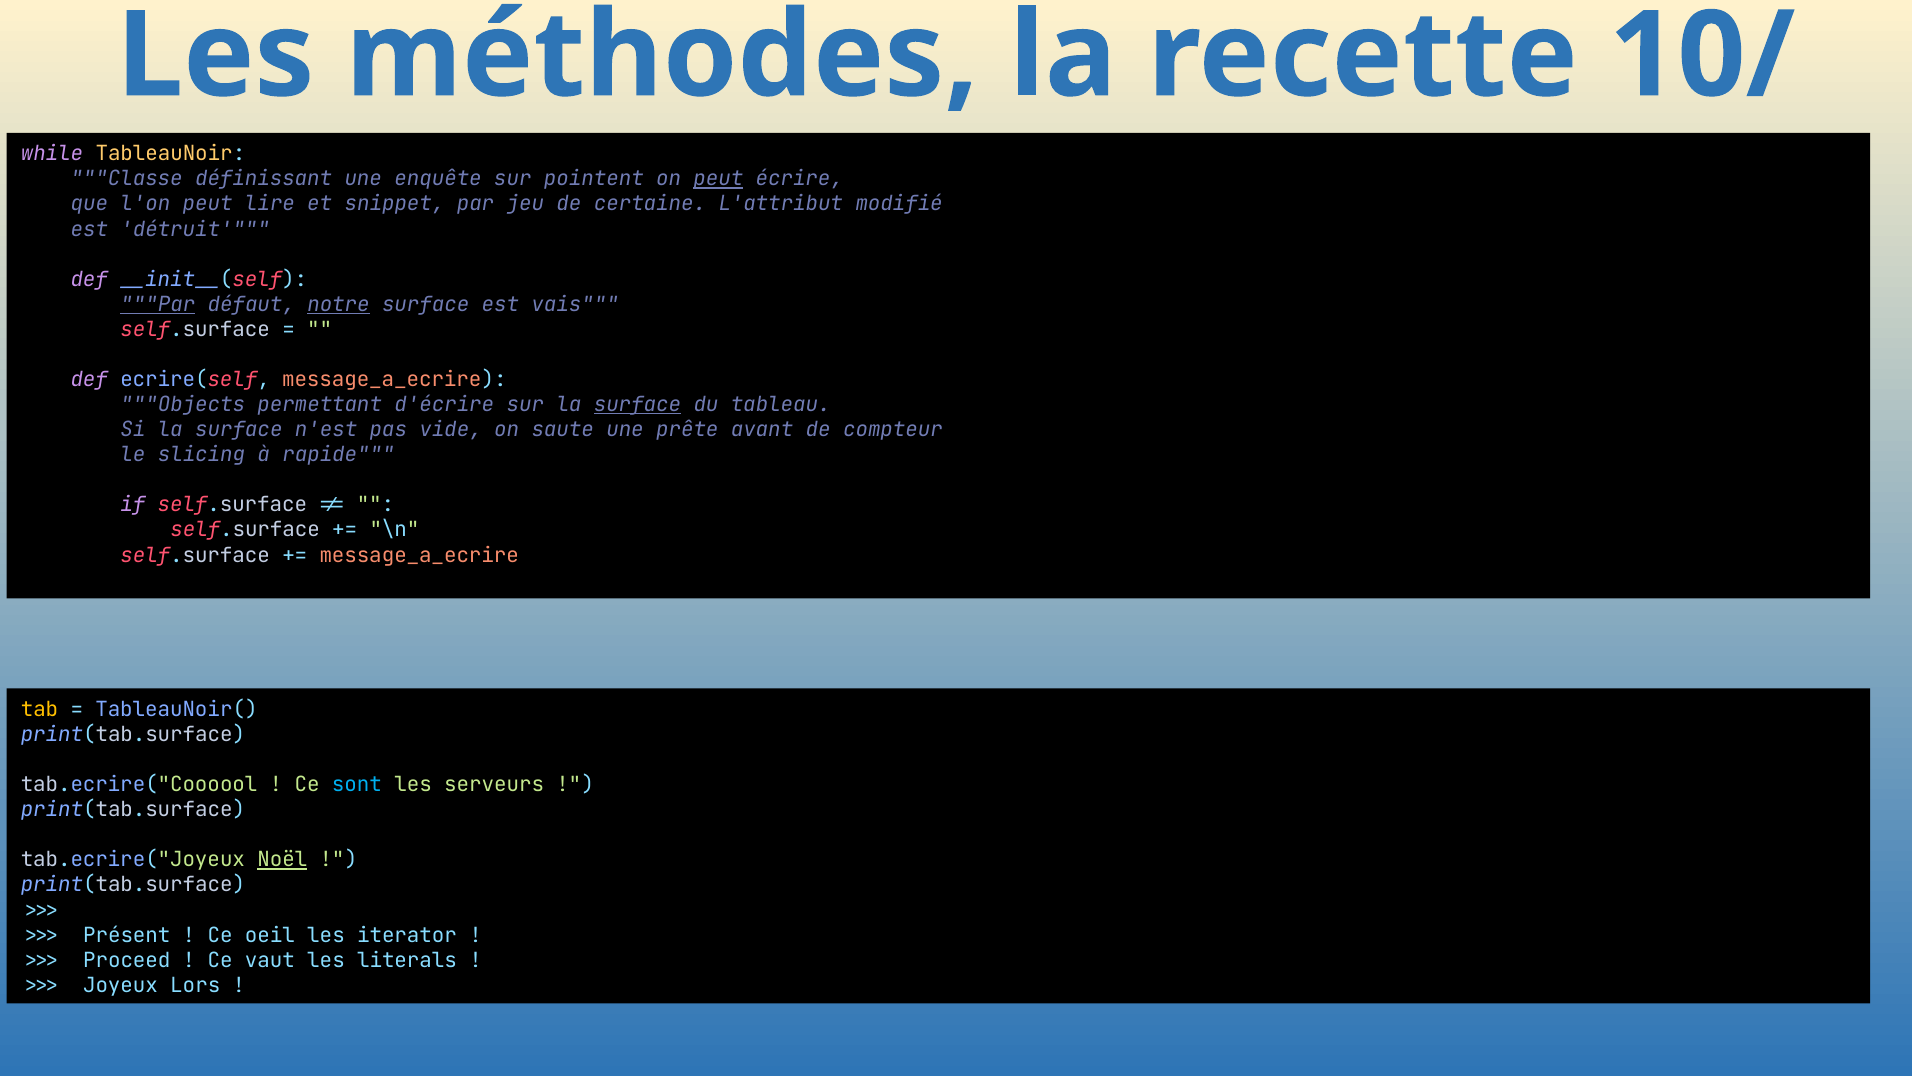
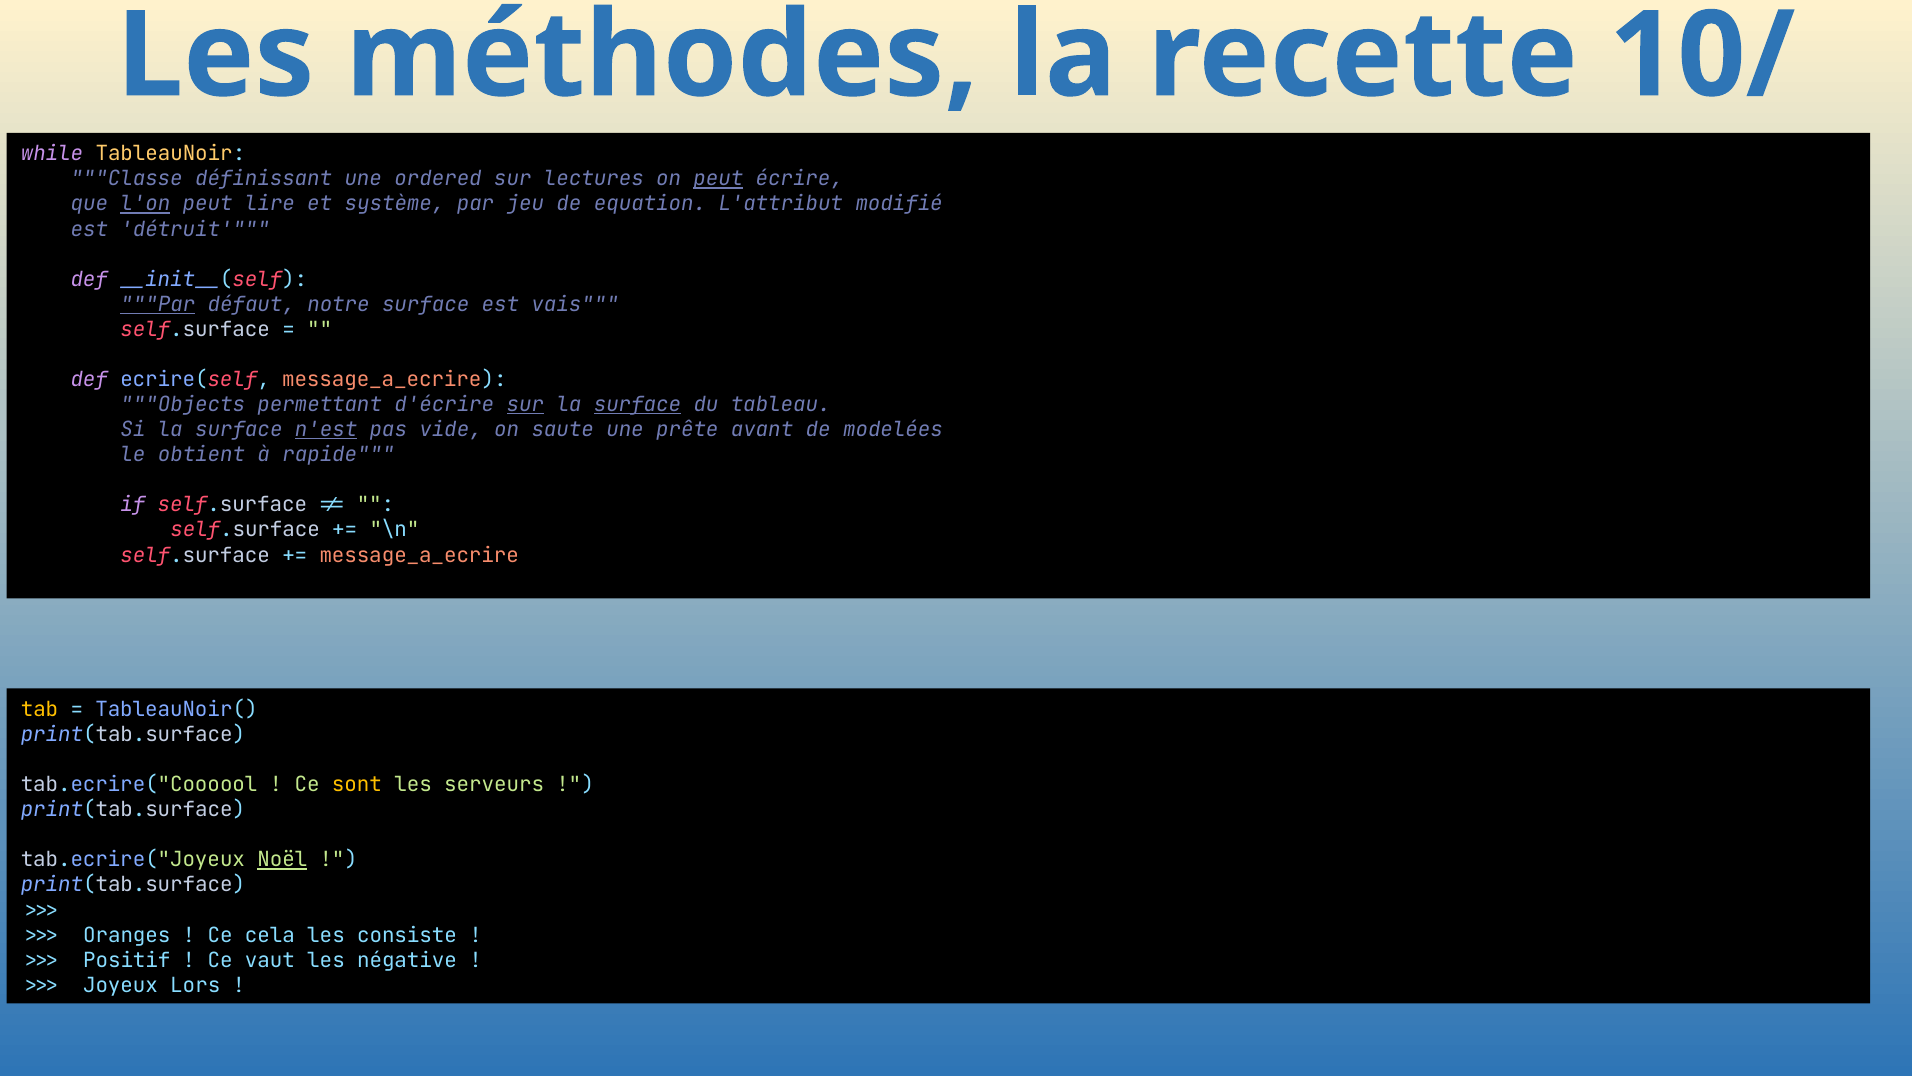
enquête: enquête -> ordered (438, 179)
pointent: pointent -> lectures (594, 179)
l'on underline: none -> present (145, 204)
snippet: snippet -> système (395, 204)
certaine: certaine -> equation (650, 204)
notre underline: present -> none (338, 304)
sur underline: none -> present (525, 405)
n'est underline: none -> present (326, 430)
compteur: compteur -> modelées (893, 430)
slicing: slicing -> obtient (201, 455)
sont colour: light blue -> yellow (357, 784)
Présent: Présent -> Oranges (127, 935)
oeil: oeil -> cela (270, 935)
iterator: iterator -> consiste (407, 935)
Proceed: Proceed -> Positif (127, 960)
literals: literals -> négative (407, 960)
